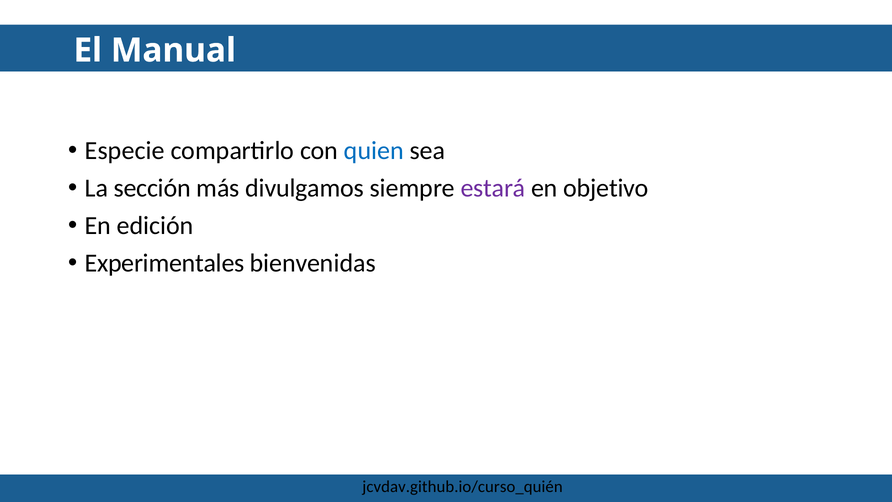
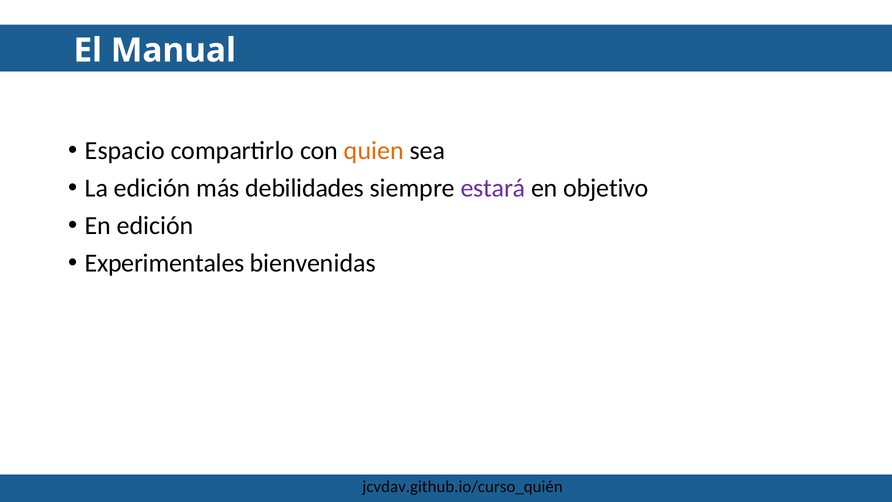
Especie: Especie -> Espacio (125, 151)
quien colour: blue -> orange (374, 151)
La sección: sección -> edición (152, 188)
divulgamos: divulgamos -> debilidades (305, 188)
